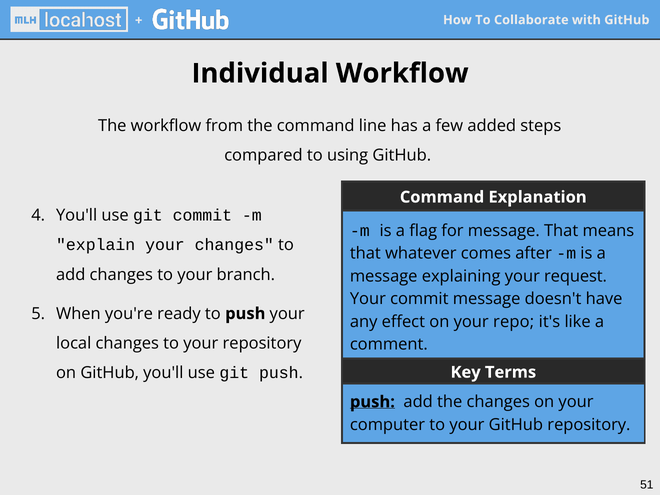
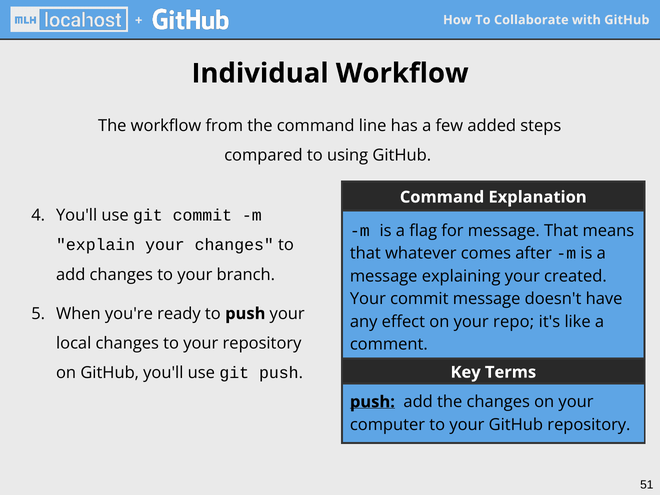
request: request -> created (575, 276)
